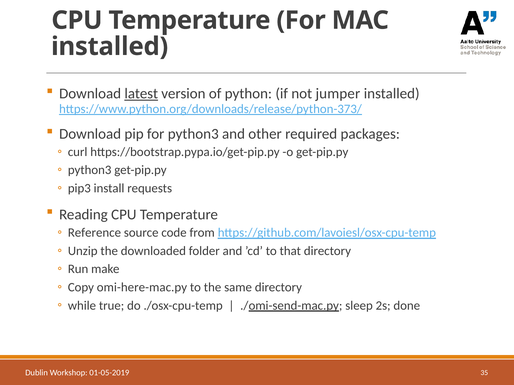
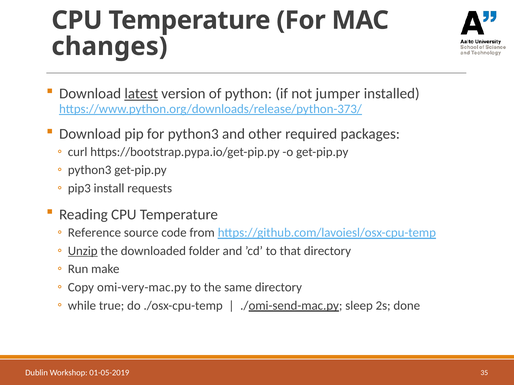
installed: installed -> changes (109, 47)
Unzip underline: none -> present (83, 251)
omi-here-mac.py: omi-here-mac.py -> omi-very-mac.py (142, 288)
